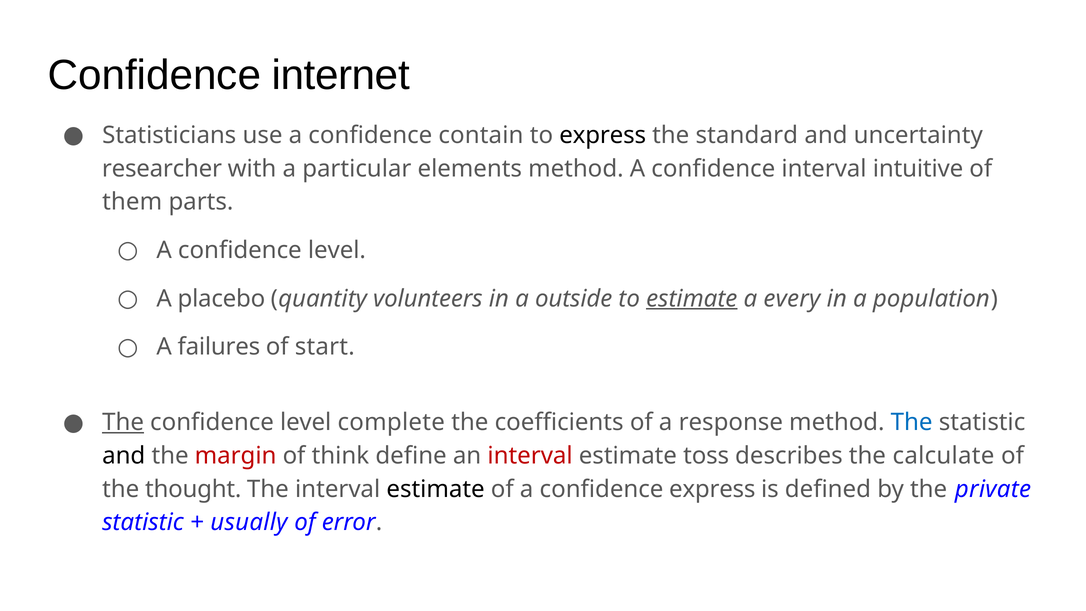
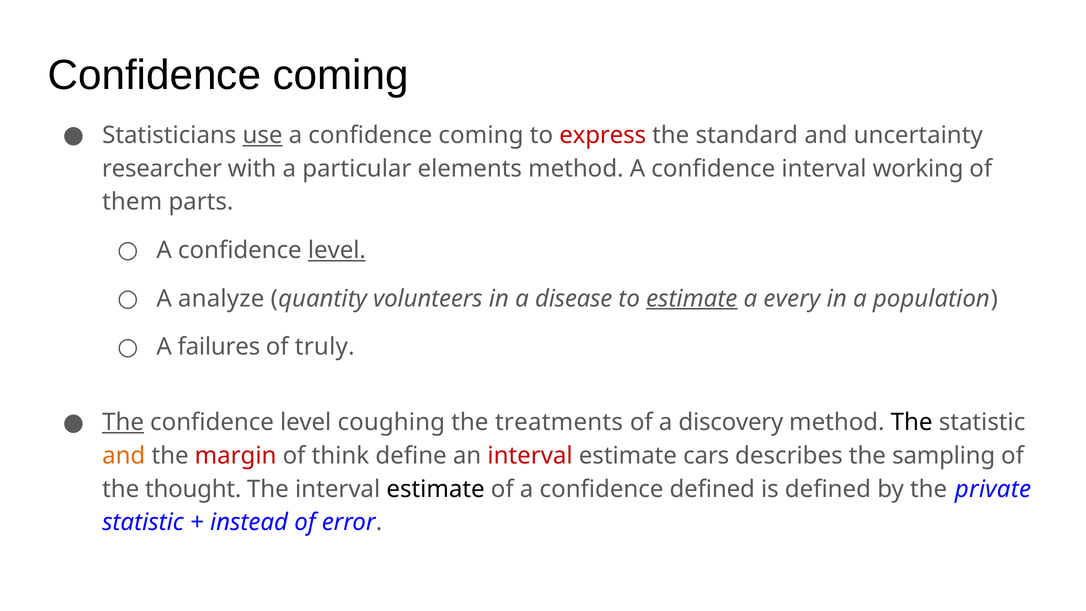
internet: internet -> coming (341, 75)
use underline: none -> present (263, 135)
a confidence contain: contain -> coming (481, 135)
express colour: black -> red (603, 135)
intuitive: intuitive -> working (918, 169)
level underline: none -> present (337, 250)
placebo: placebo -> analyze (221, 299)
outside: outside -> disease (574, 299)
start: start -> truly (325, 347)
complete: complete -> coughing (391, 422)
coefficients: coefficients -> treatments (559, 422)
response: response -> discovery (731, 422)
The colour: blue -> black (912, 422)
and colour: black -> orange (124, 456)
toss: toss -> cars (706, 456)
calculate: calculate -> sampling (944, 456)
confidence express: express -> defined (712, 489)
usually: usually -> instead (249, 522)
